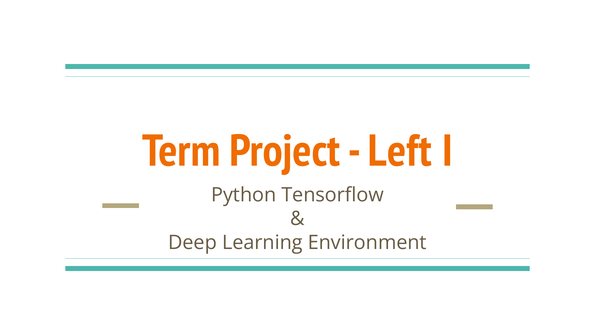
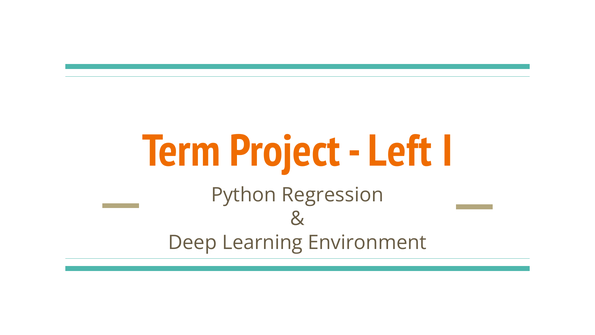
Tensorflow: Tensorflow -> Regression (333, 195)
